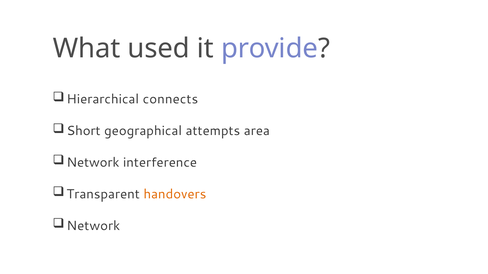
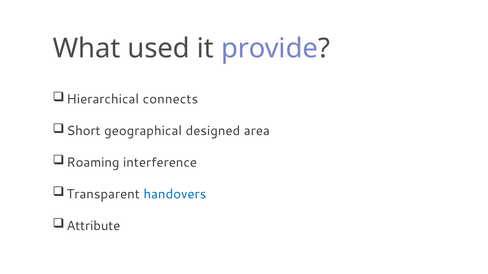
attempts: attempts -> designed (213, 131)
Network: Network -> Roaming (93, 163)
handovers colour: orange -> blue (175, 194)
Network: Network -> Attribute (93, 226)
